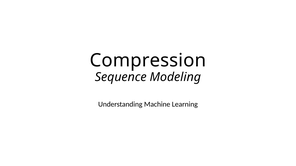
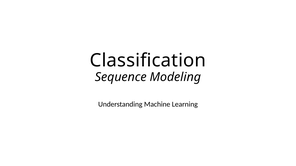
Compression: Compression -> Classification (148, 61)
